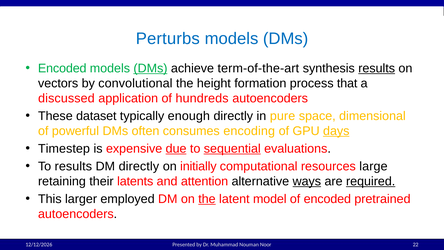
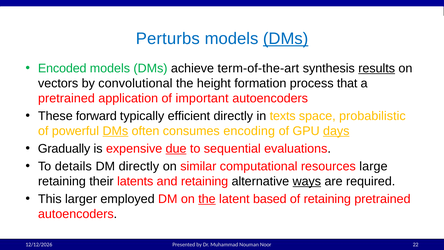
DMs underline: none -> present (286, 39)
DMs underline: present -> none (150, 68)
discussed: discussed -> pretrained (66, 98)
hundreds: hundreds -> important (202, 98)
dataset: dataset -> forward (96, 116)
enough: enough -> efficient (189, 116)
pure: pure -> texts (283, 116)
dimensional: dimensional -> probabilistic (372, 116)
DMs underline: none -> present (115, 131)
Timestep: Timestep -> Gradually (64, 148)
sequential underline: present -> none (232, 148)
To results: results -> details (73, 166)
initially: initially -> similar (198, 166)
and attention: attention -> retaining (205, 181)
required underline: present -> none (371, 181)
model: model -> based (270, 199)
of encoded: encoded -> retaining (327, 199)
